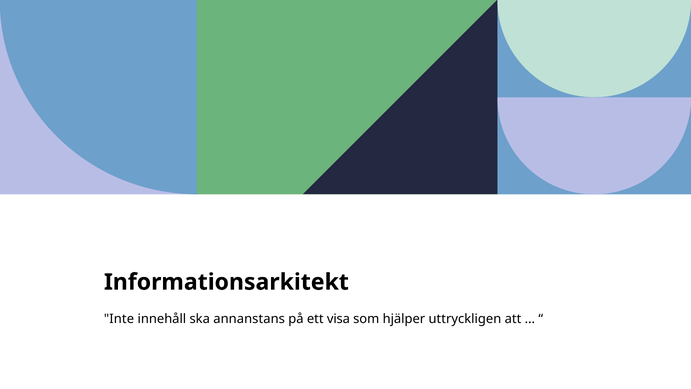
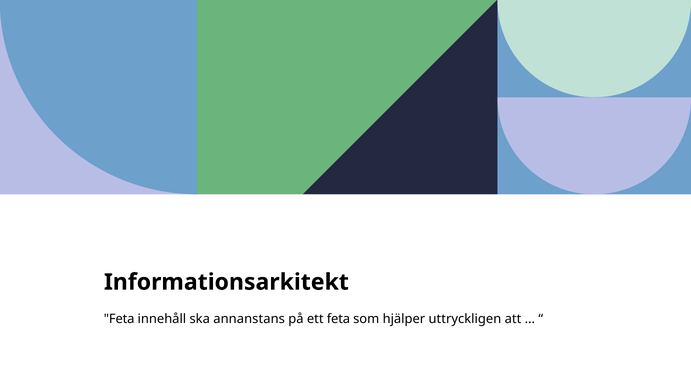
Inte: Inte -> Feta (119, 319)
ett visa: visa -> feta (338, 319)
